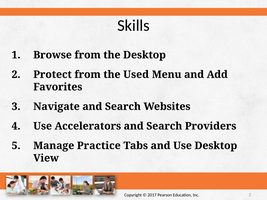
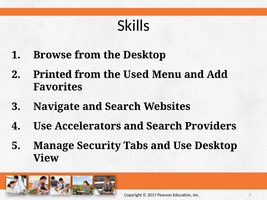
Protect: Protect -> Printed (53, 75)
Practice: Practice -> Security (99, 146)
